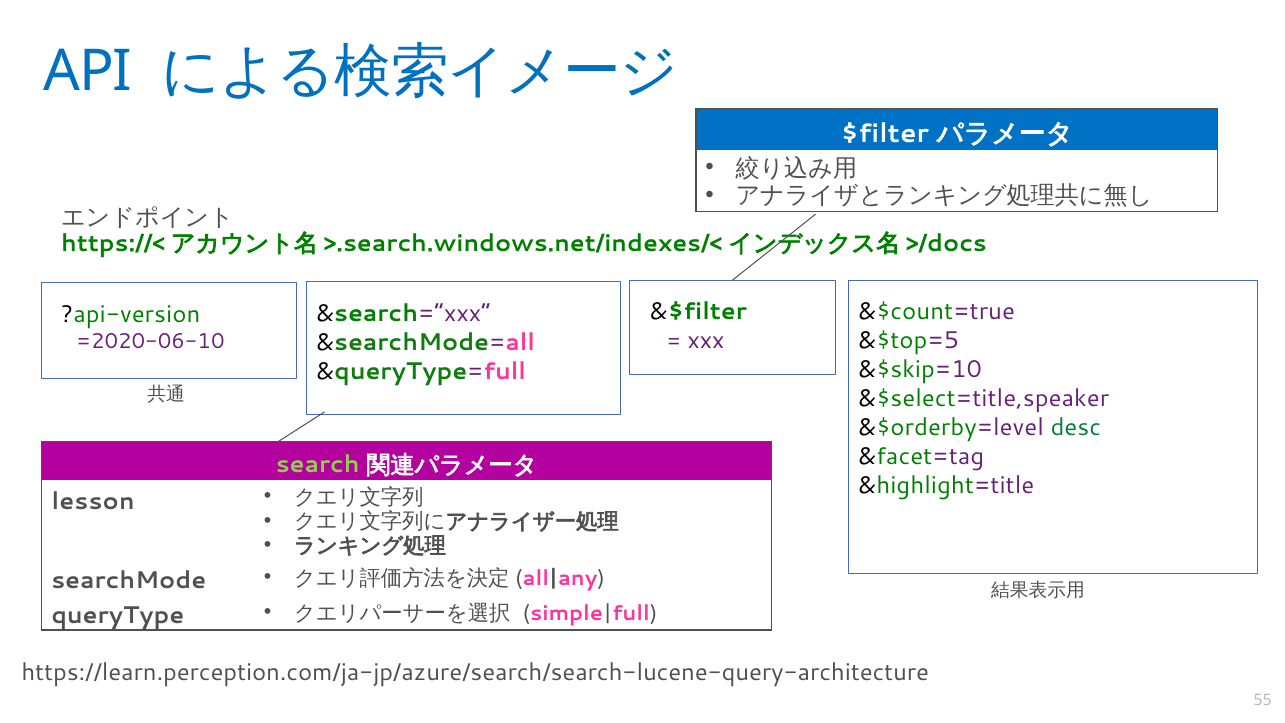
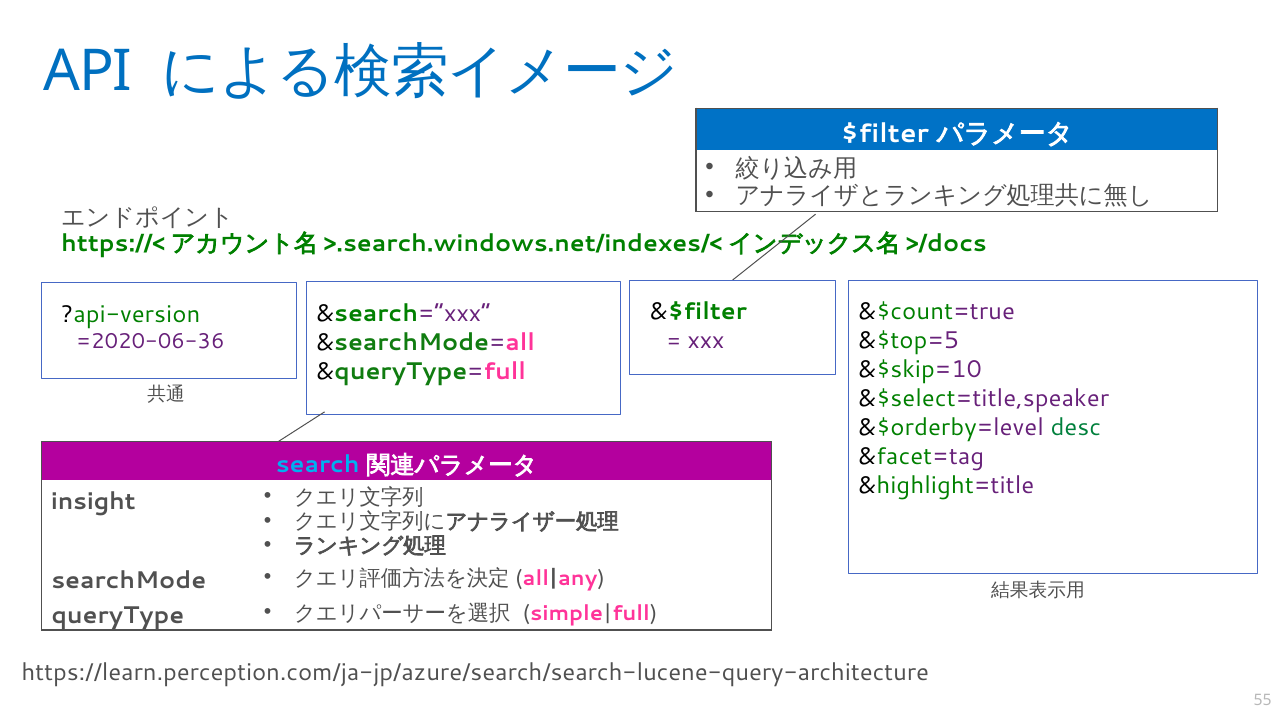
=2020-06-10: =2020-06-10 -> =2020-06-36 (151, 341)
search colour: light green -> light blue (318, 465)
lesson: lesson -> insight (93, 501)
